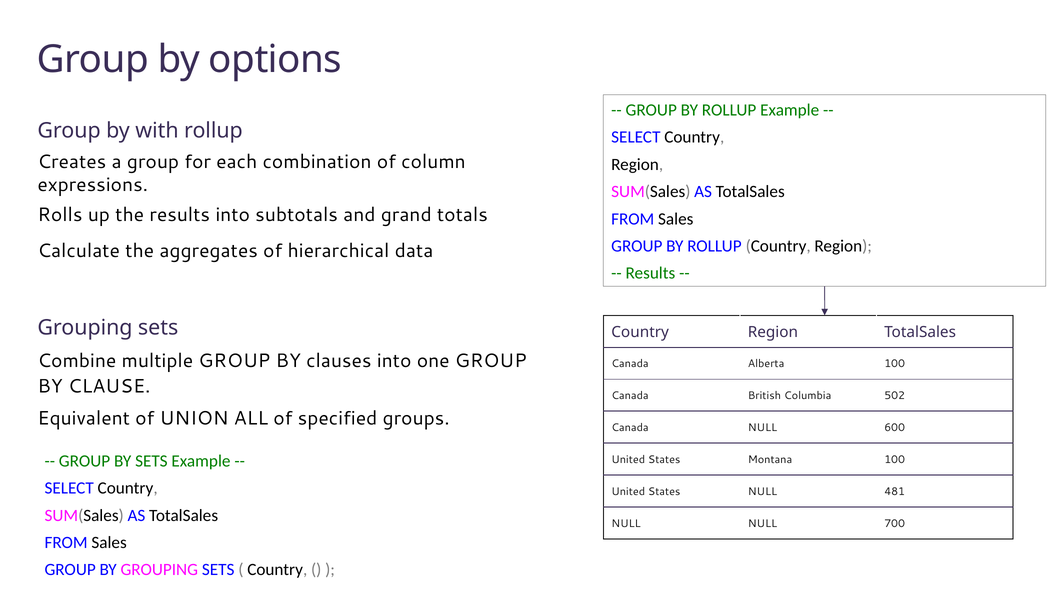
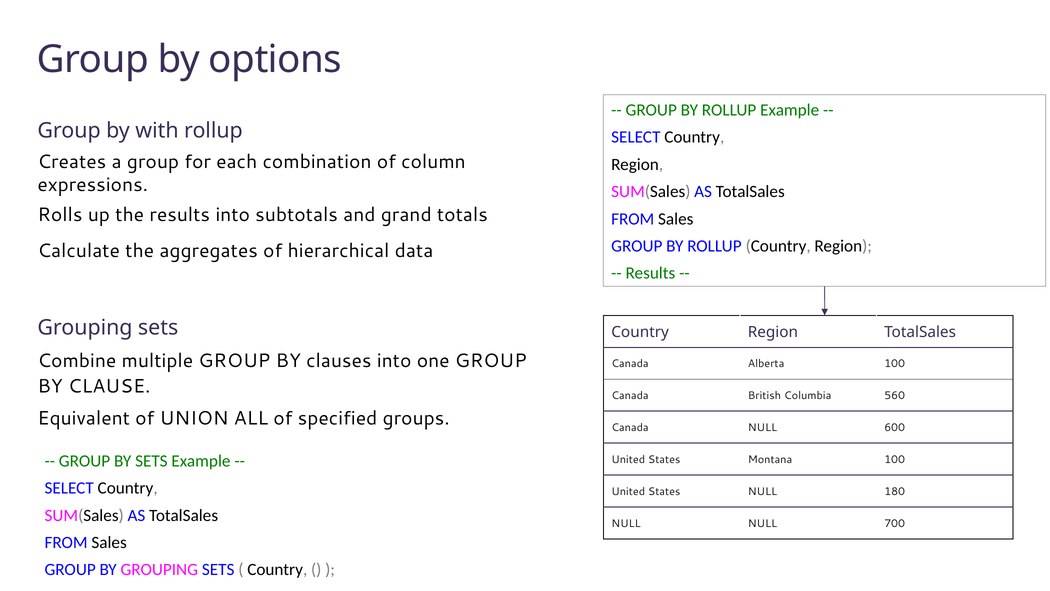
502: 502 -> 560 (895, 395)
481: 481 -> 180 (895, 491)
